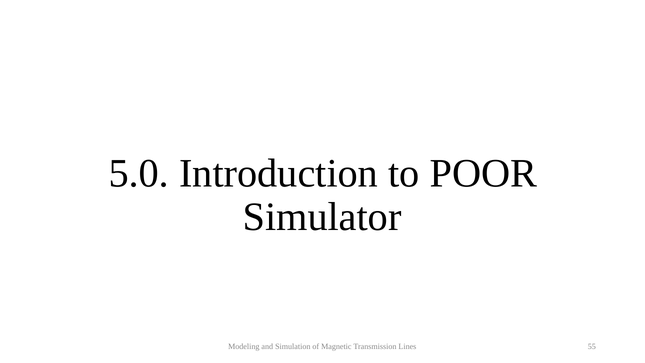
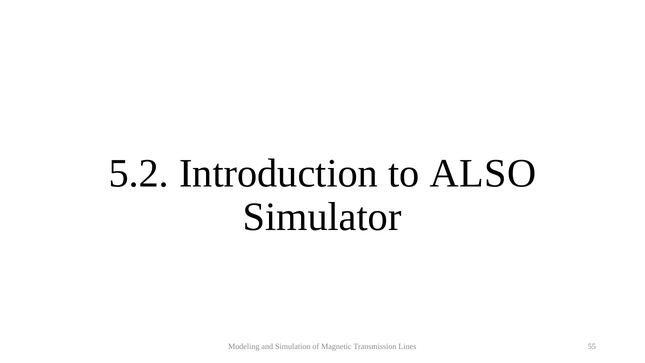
5.0: 5.0 -> 5.2 (139, 173)
POOR: POOR -> ALSO (483, 173)
